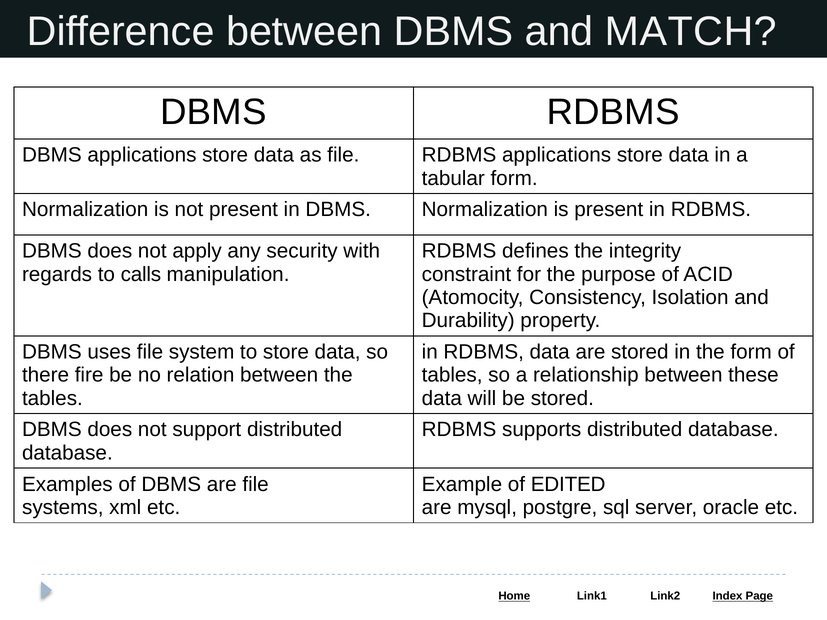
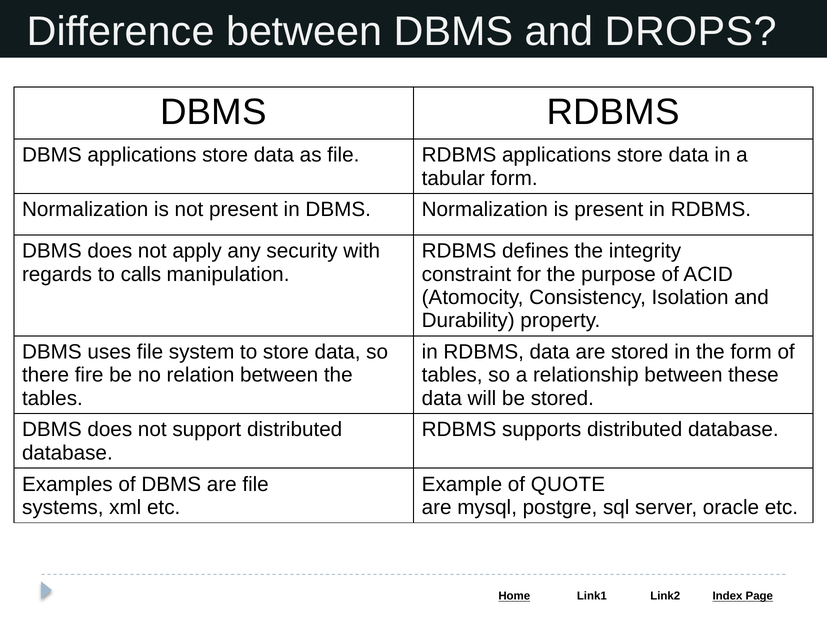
MATCH: MATCH -> DROPS (691, 32)
EDITED: EDITED -> QUOTE (568, 484)
